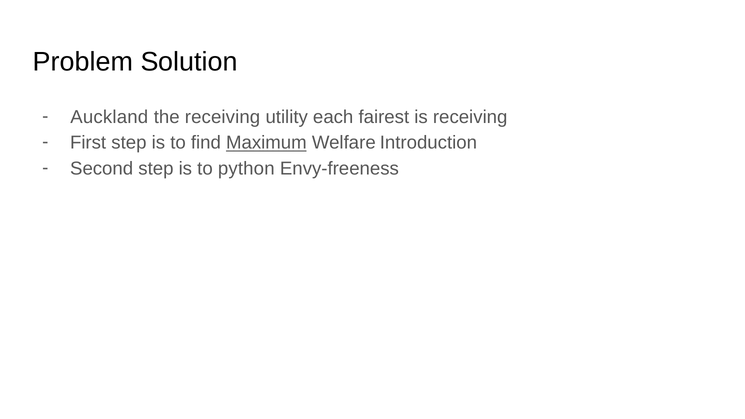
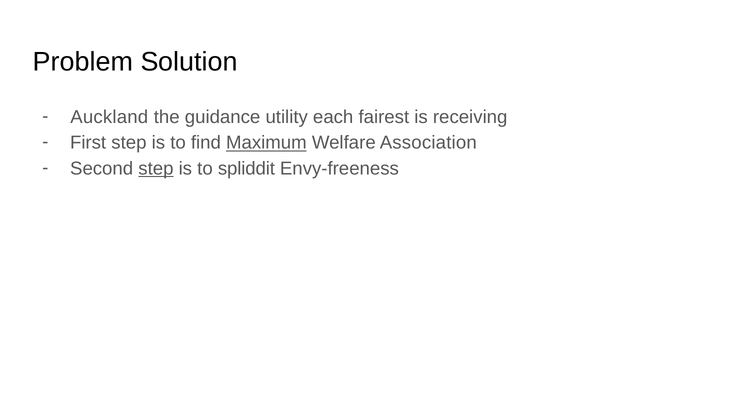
the receiving: receiving -> guidance (223, 117)
Introduction: Introduction -> Association (428, 143)
step underline: none -> present (156, 169)
python: python -> spliddit (246, 169)
